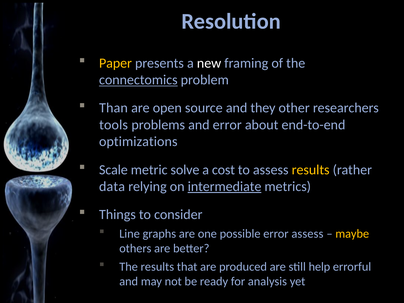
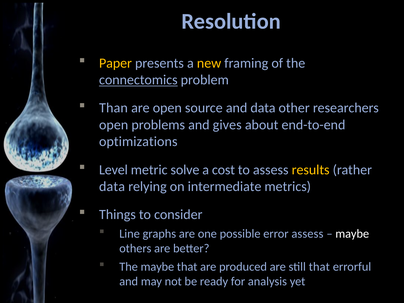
new colour: white -> yellow (209, 63)
and they: they -> data (263, 108)
tools: tools -> open (114, 125)
and error: error -> gives (227, 125)
Scale: Scale -> Level (113, 170)
intermediate underline: present -> none (225, 187)
maybe colour: yellow -> white (352, 234)
The results: results -> maybe (157, 267)
still help: help -> that (319, 267)
